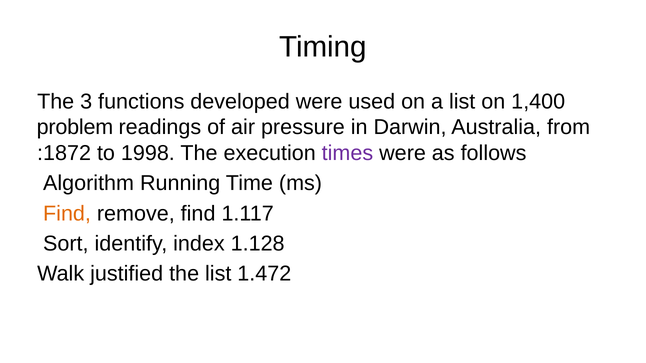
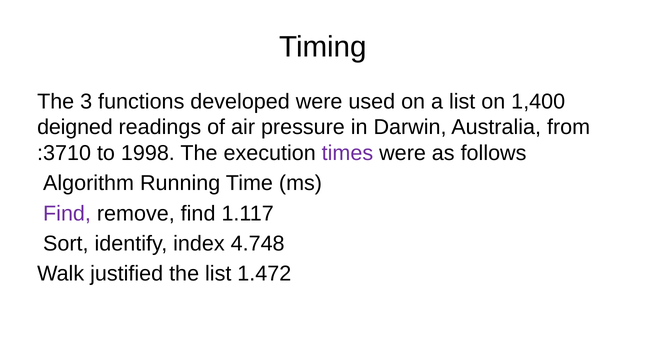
problem: problem -> deigned (75, 127)
1872: 1872 -> 3710 (67, 153)
Find colour: orange -> purple (67, 214)
1.128: 1.128 -> 4.748 (258, 244)
